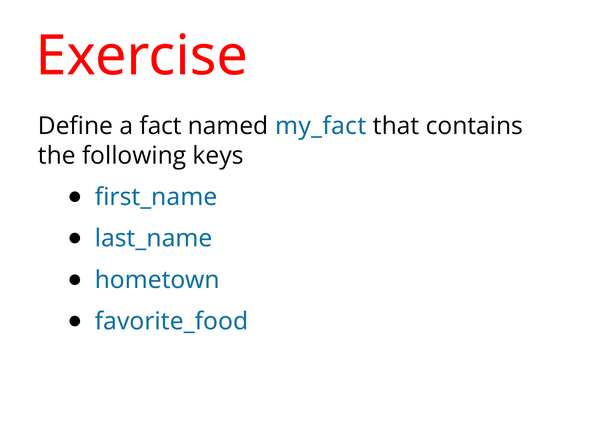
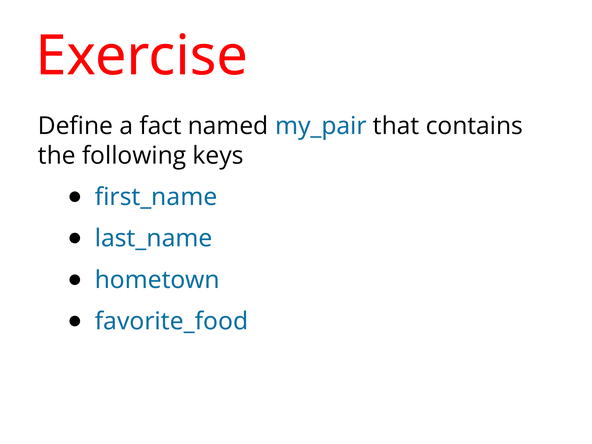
my_fact: my_fact -> my_pair (321, 126)
